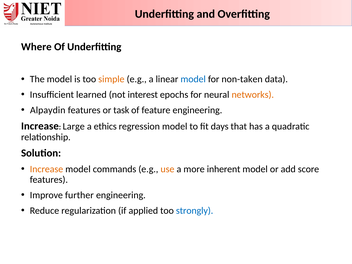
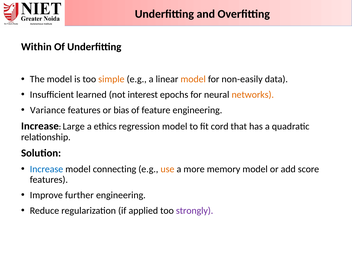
Where: Where -> Within (36, 47)
model colour: blue -> orange (193, 79)
non-taken: non-taken -> non-easily (242, 79)
Alpaydin: Alpaydin -> Variance (48, 110)
task: task -> bias (121, 110)
days: days -> cord (220, 126)
Increase colour: orange -> blue (46, 169)
commands: commands -> connecting (115, 169)
inherent: inherent -> memory (224, 169)
strongly colour: blue -> purple (195, 211)
